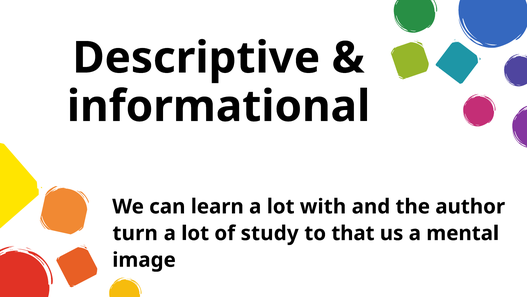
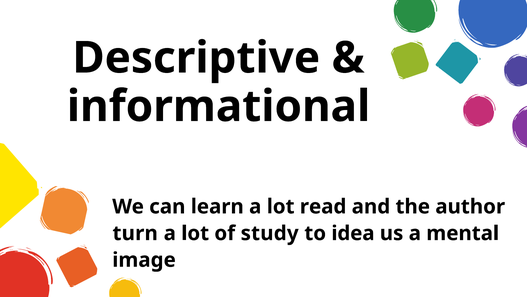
with: with -> read (323, 206)
that: that -> idea (353, 233)
